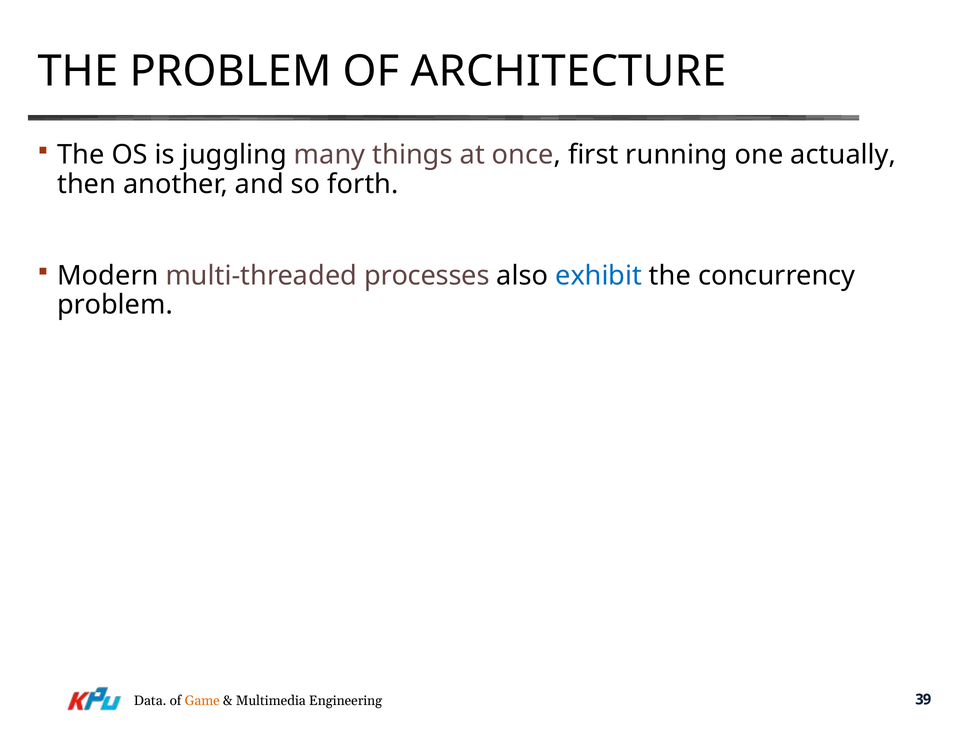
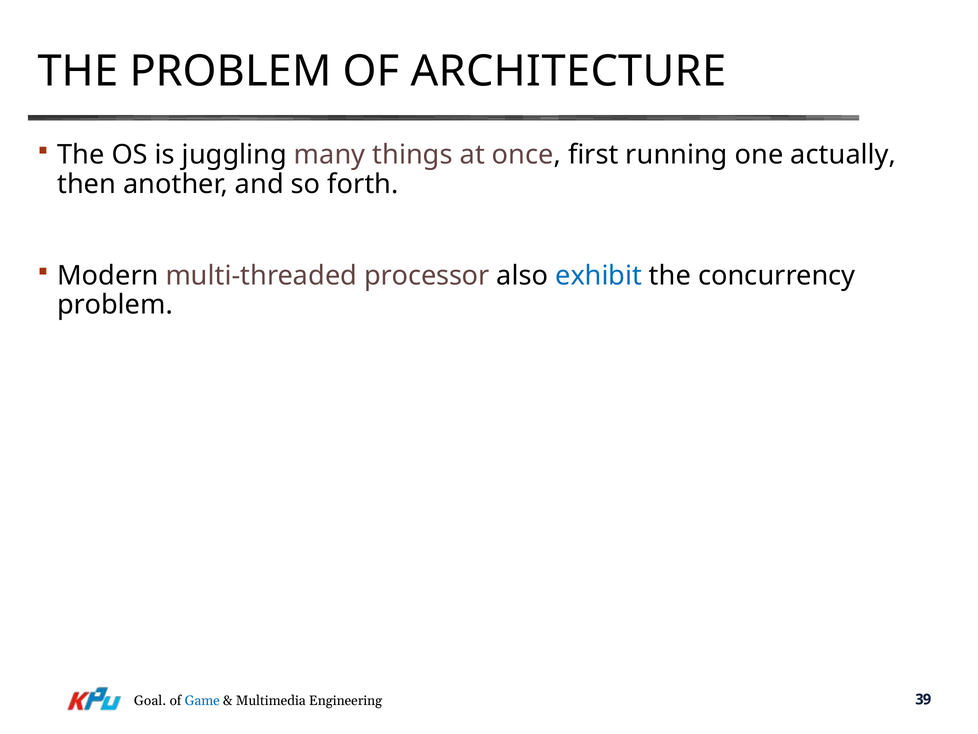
processes: processes -> processor (427, 275)
Data: Data -> Goal (150, 700)
Game colour: orange -> blue (202, 700)
